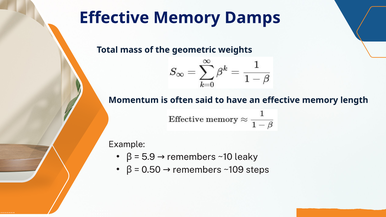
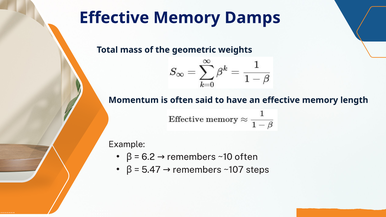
5.9: 5.9 -> 6.2 (148, 157)
~10 leaky: leaky -> often (246, 157)
0.50: 0.50 -> 5.47 (151, 170)
~109: ~109 -> ~107 (234, 170)
